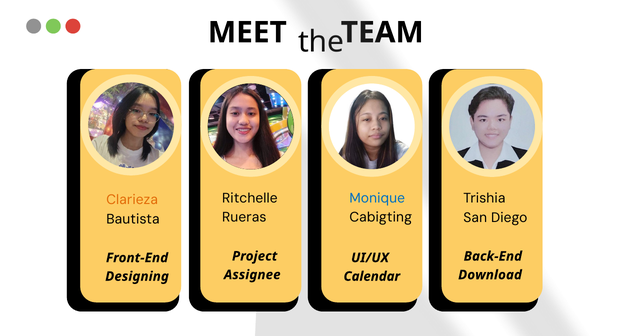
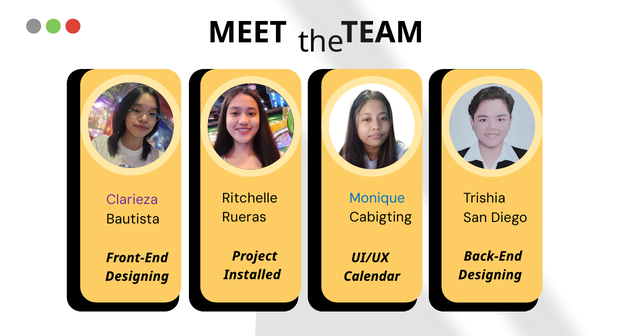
Clarieza colour: orange -> purple (132, 200)
Assignee: Assignee -> Installed (252, 275)
Download: Download -> Designing (490, 275)
